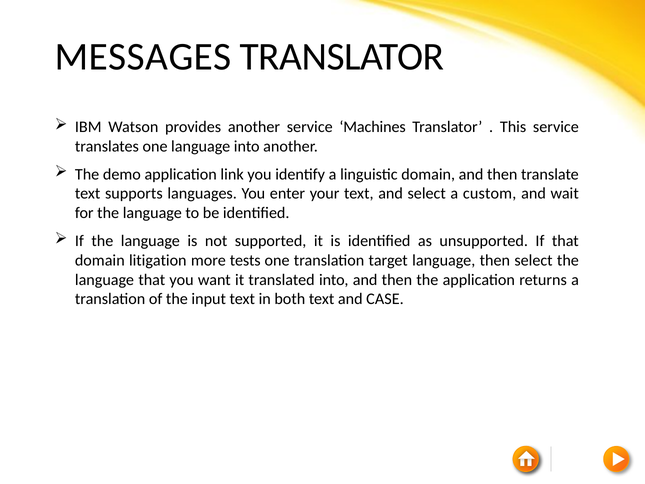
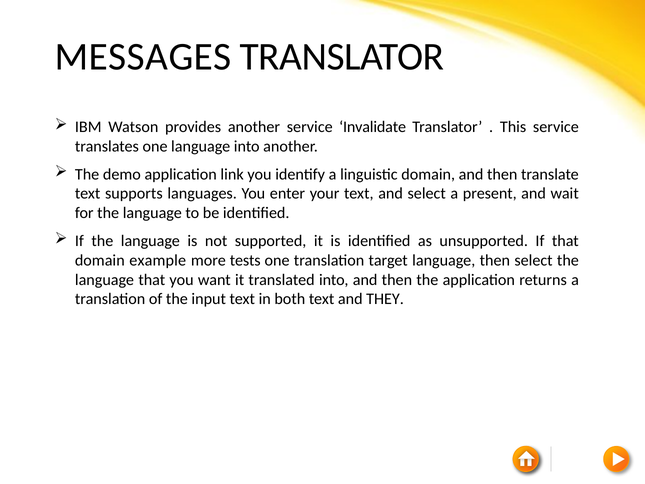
Machines: Machines -> Invalidate (373, 127)
custom: custom -> present (490, 194)
litigation: litigation -> example (158, 260)
CASE: CASE -> THEY (385, 299)
